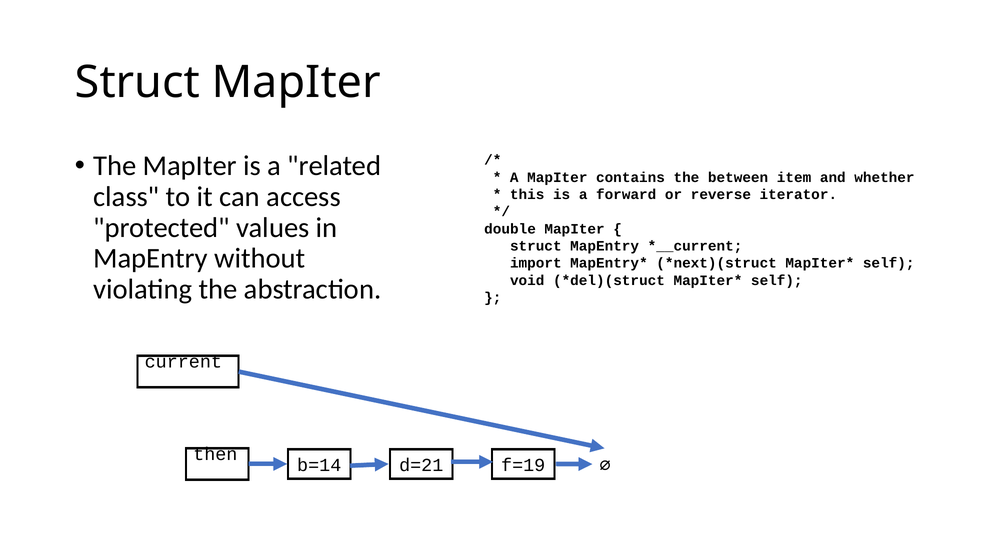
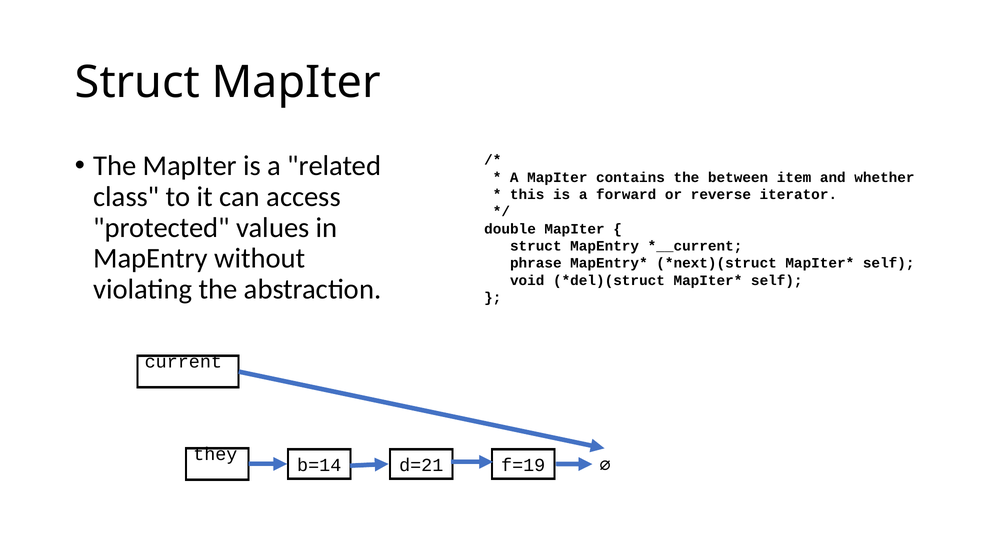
import: import -> phrase (536, 263)
then: then -> they (215, 455)
